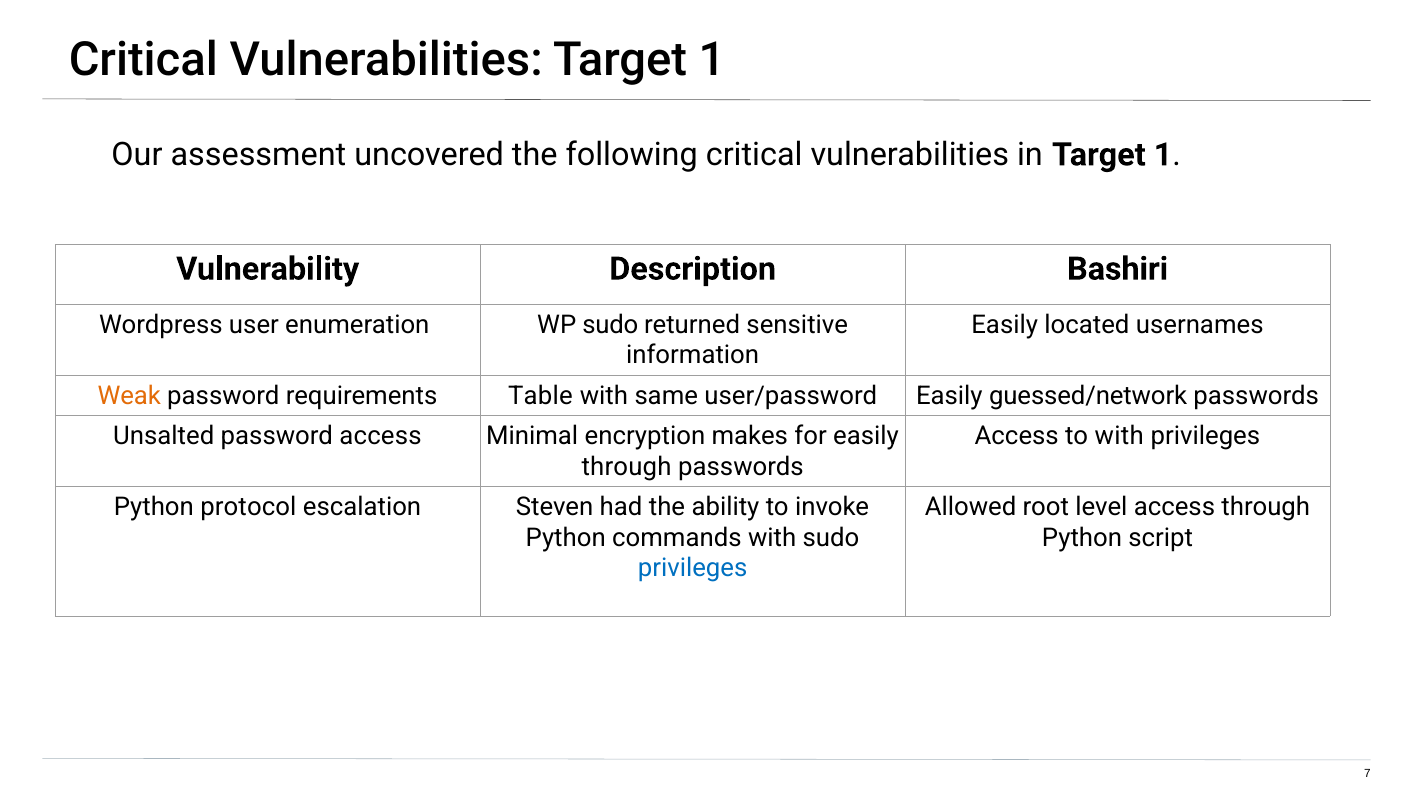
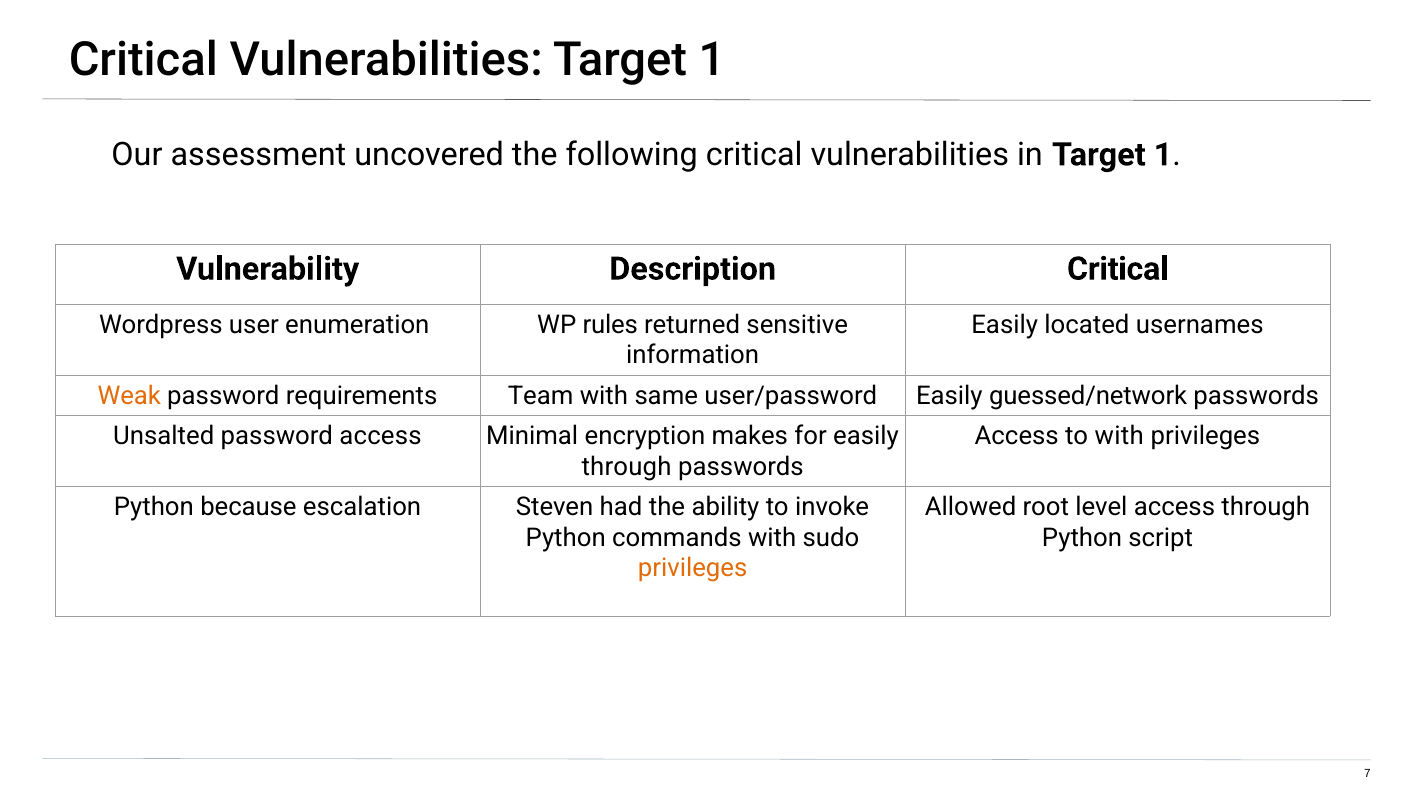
Description Bashiri: Bashiri -> Critical (1118, 269)
WP sudo: sudo -> rules (610, 325)
Table: Table -> Team (541, 396)
protocol: protocol -> because (248, 507)
privileges colour: blue -> orange (693, 568)
